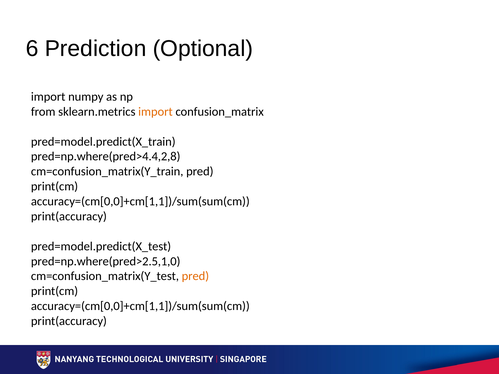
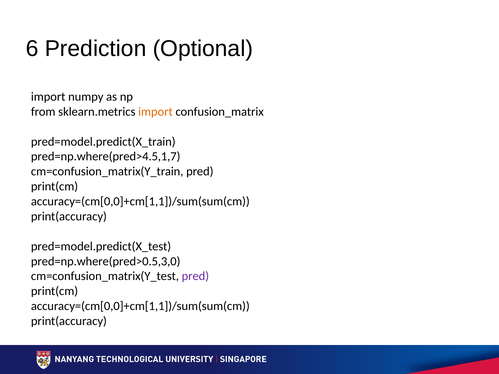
pred=np.where(pred>4.4,2,8: pred=np.where(pred>4.4,2,8 -> pred=np.where(pred>4.5,1,7 (106, 157)
pred=np.where(pred>2.5,1,0: pred=np.where(pred>2.5,1,0 -> pred=np.where(pred>0.5,3,0 (106, 261)
pred colour: orange -> purple (195, 276)
